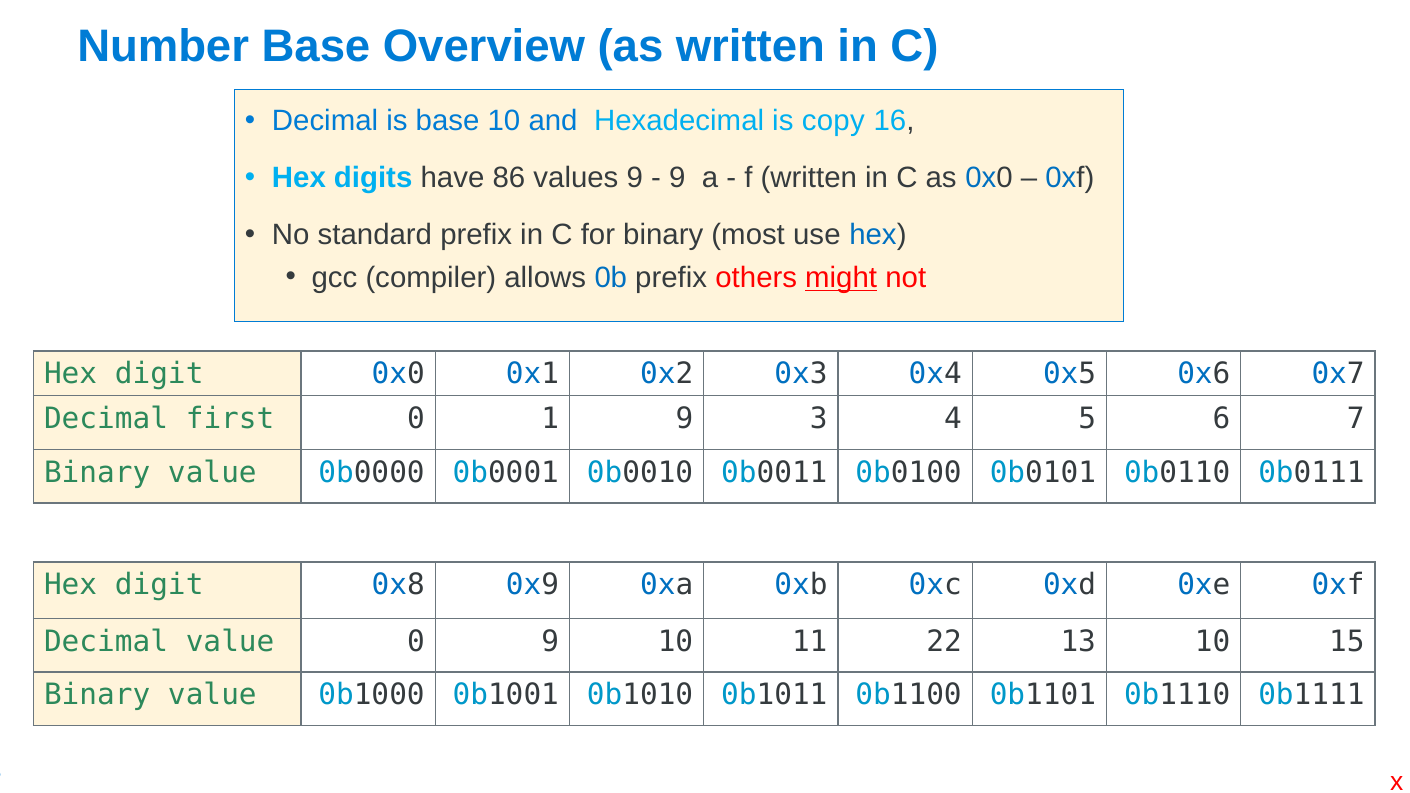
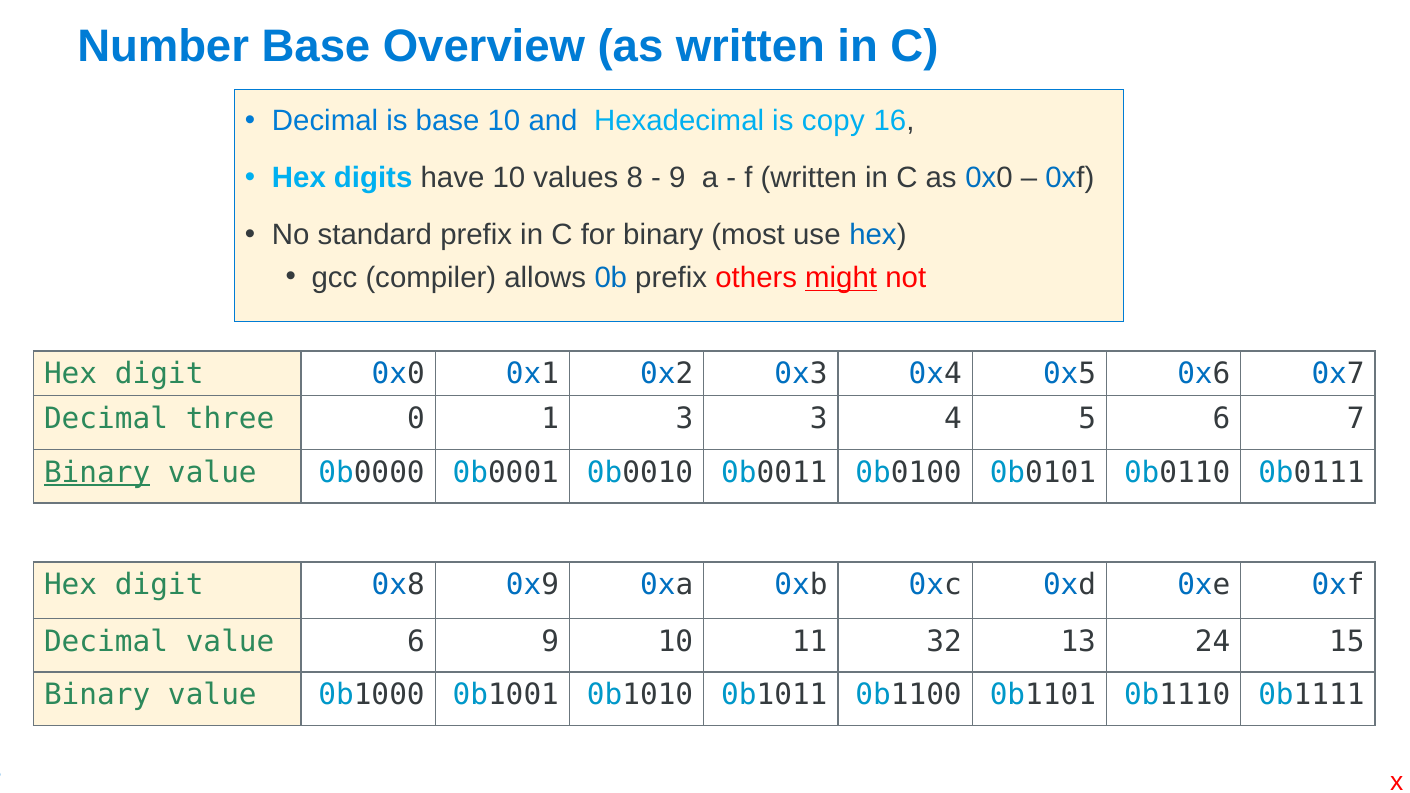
have 86: 86 -> 10 (509, 178)
values 9: 9 -> 8 (635, 178)
first: first -> three (230, 419)
1 9: 9 -> 3 (684, 419)
Binary underline: none -> present (97, 472)
value 0: 0 -> 6 (416, 641)
22: 22 -> 32 (944, 641)
13 10: 10 -> 24 (1213, 641)
